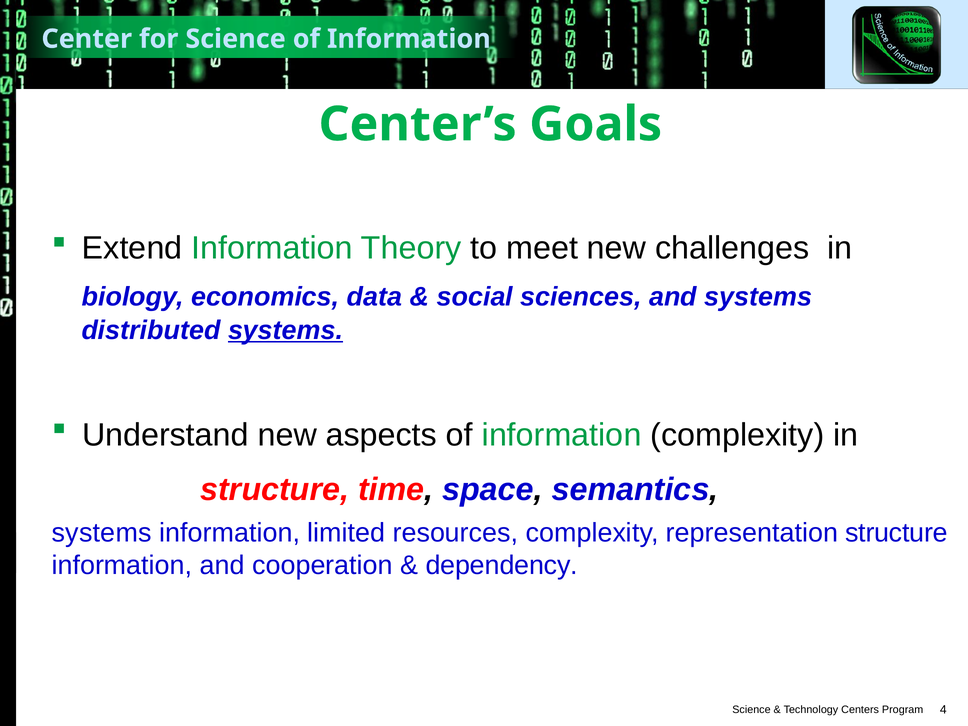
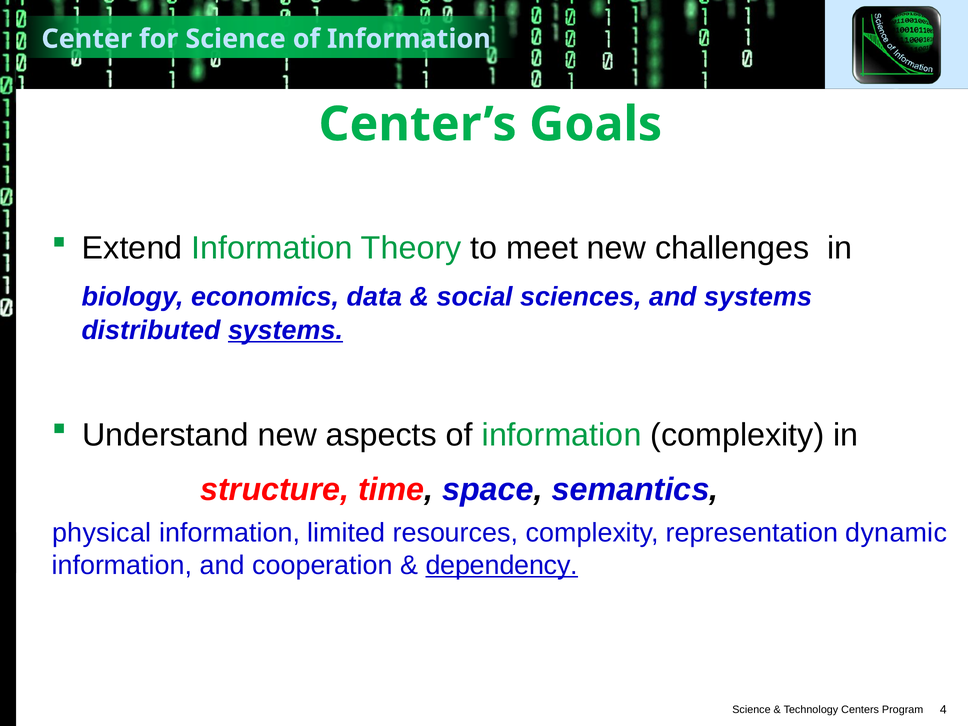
systems: systems -> physical (102, 533)
representation structure: structure -> dynamic (896, 533)
dependency underline: none -> present (502, 565)
